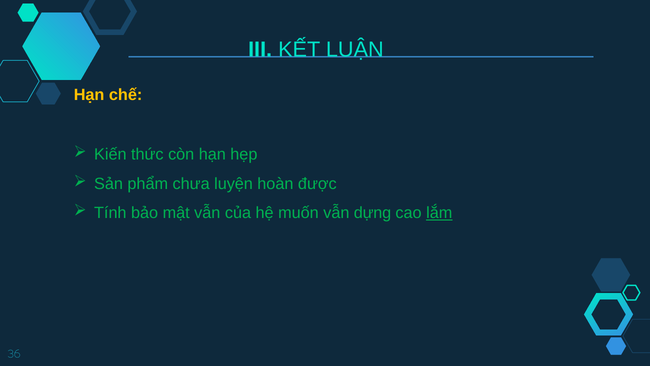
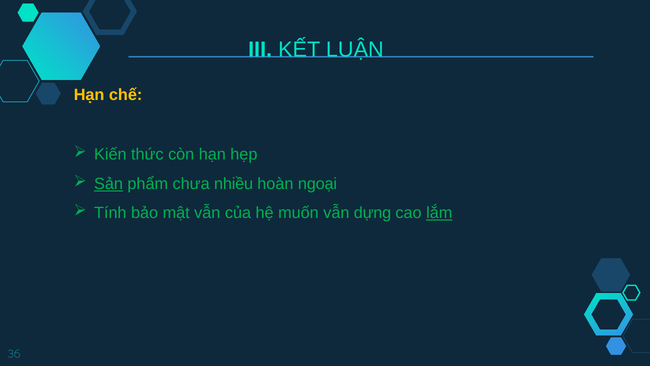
Sản underline: none -> present (109, 184)
luyện: luyện -> nhiều (234, 184)
được: được -> ngoại (317, 184)
